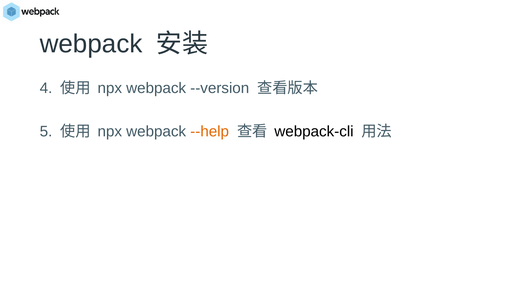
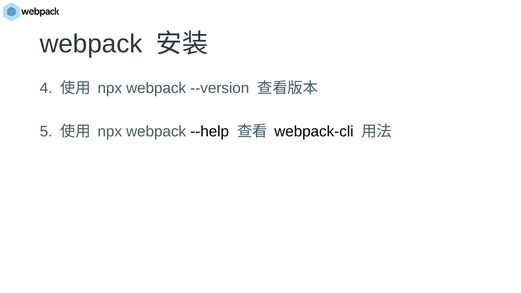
--help colour: orange -> black (210, 132)
